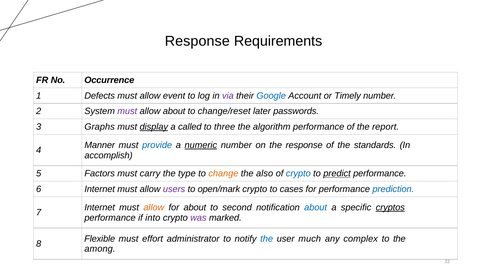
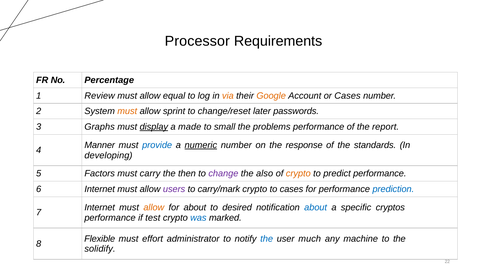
Response: Response -> Processor (197, 41)
Occurrence: Occurrence -> Percentage (109, 80)
Defects: Defects -> Review (100, 96)
event: event -> equal (174, 96)
via colour: purple -> orange (228, 96)
Google colour: blue -> orange (271, 96)
or Timely: Timely -> Cases (348, 96)
must colour: purple -> orange (127, 111)
allow about: about -> sprint (174, 111)
called: called -> made (190, 127)
three: three -> small (225, 127)
algorithm: algorithm -> problems (272, 127)
accomplish: accomplish -> developing (108, 155)
type: type -> then (187, 174)
change colour: orange -> purple (223, 174)
crypto colour: blue -> orange (298, 174)
predict underline: present -> none (337, 174)
open/mark: open/mark -> carry/mark (219, 189)
second: second -> desired (237, 207)
cryptos underline: present -> none (390, 207)
into: into -> test (153, 218)
was colour: purple -> blue (198, 218)
complex: complex -> machine (361, 239)
among: among -> solidify (100, 249)
